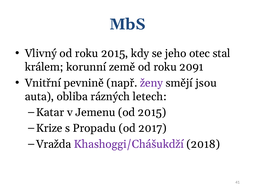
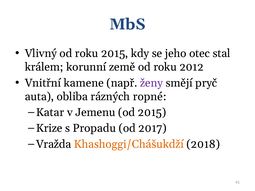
2091: 2091 -> 2012 (191, 67)
pevnině: pevnině -> kamene (84, 83)
jsou: jsou -> pryč (206, 83)
letech: letech -> ropné (150, 97)
Khashoggi/Chášukdží colour: purple -> orange (129, 144)
